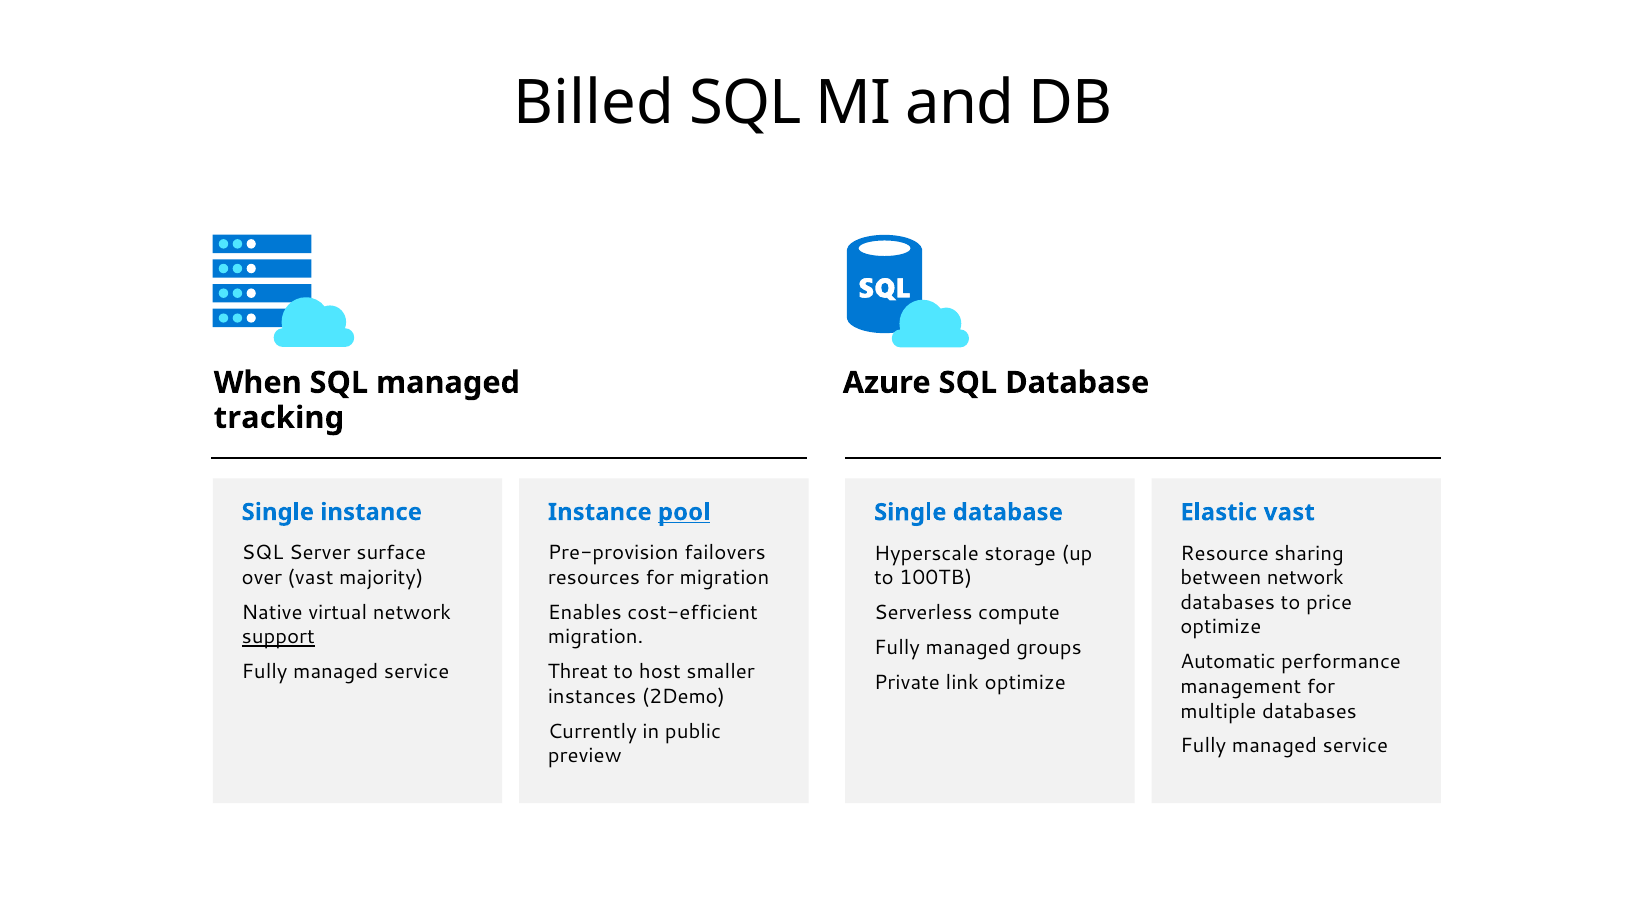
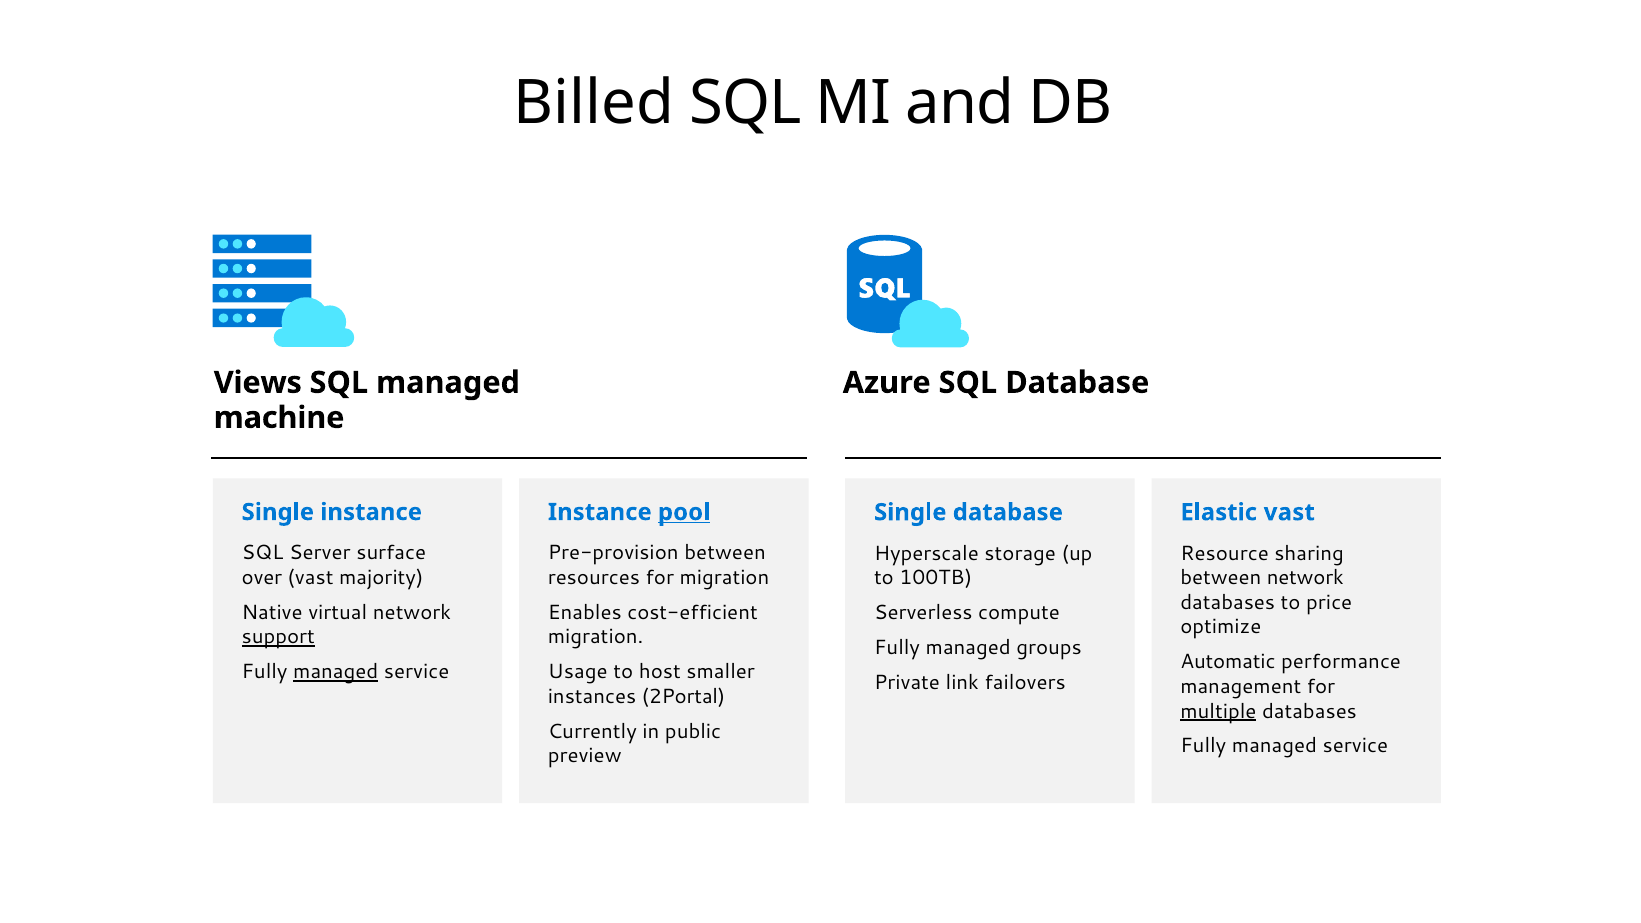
When: When -> Views (258, 383)
tracking: tracking -> machine (279, 418)
Pre-provision failovers: failovers -> between (725, 553)
managed underline: none -> present (336, 672)
Threat: Threat -> Usage (578, 672)
link optimize: optimize -> failovers (1025, 683)
2Demo: 2Demo -> 2Portal (683, 697)
multiple underline: none -> present (1218, 711)
